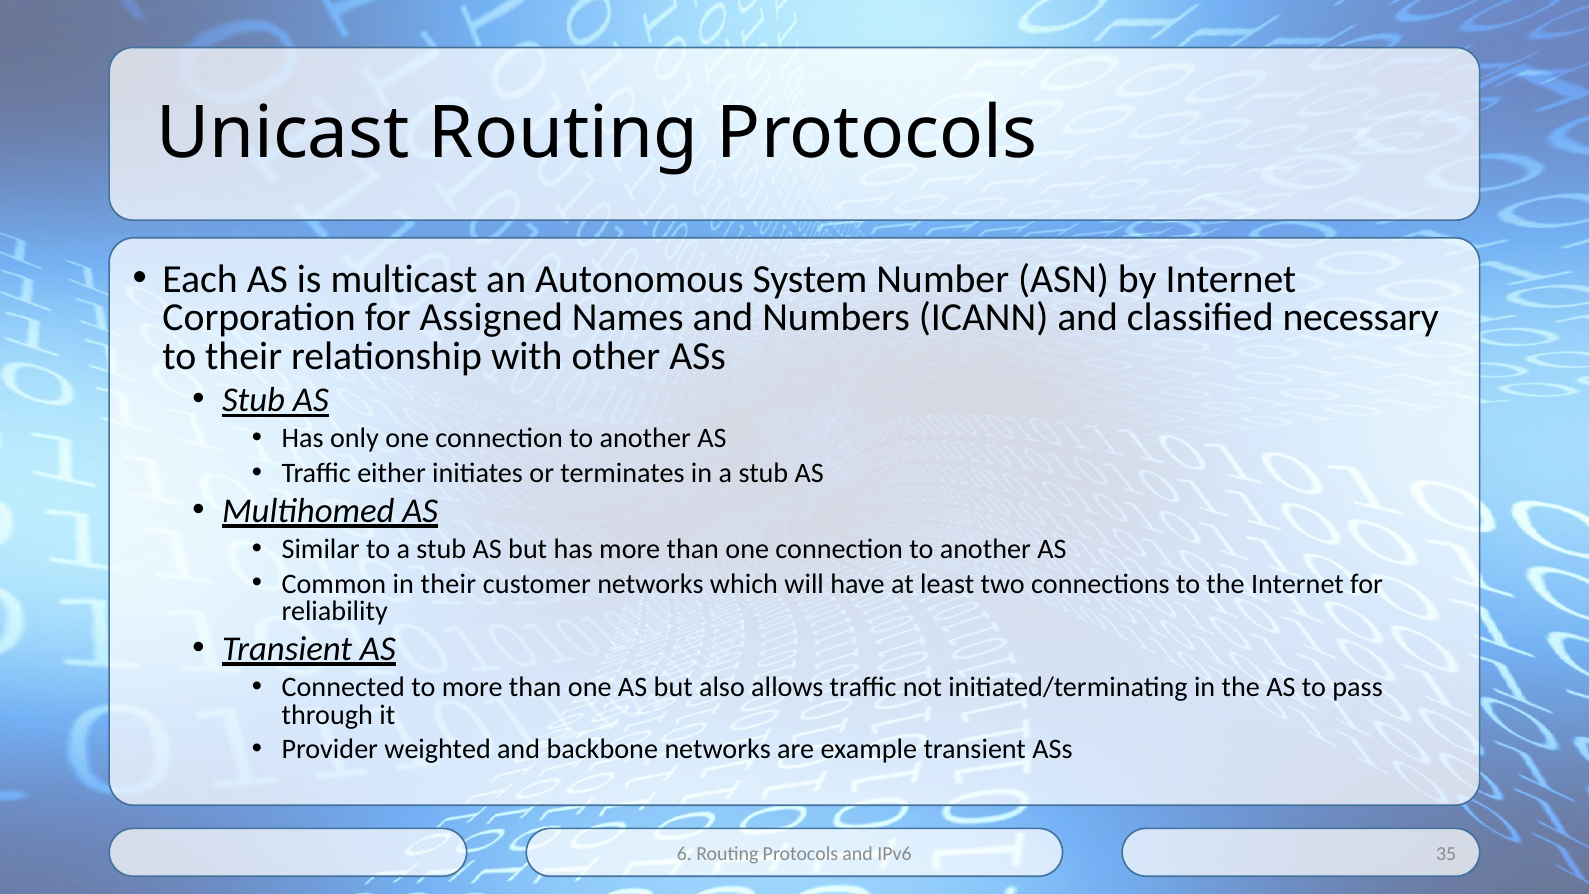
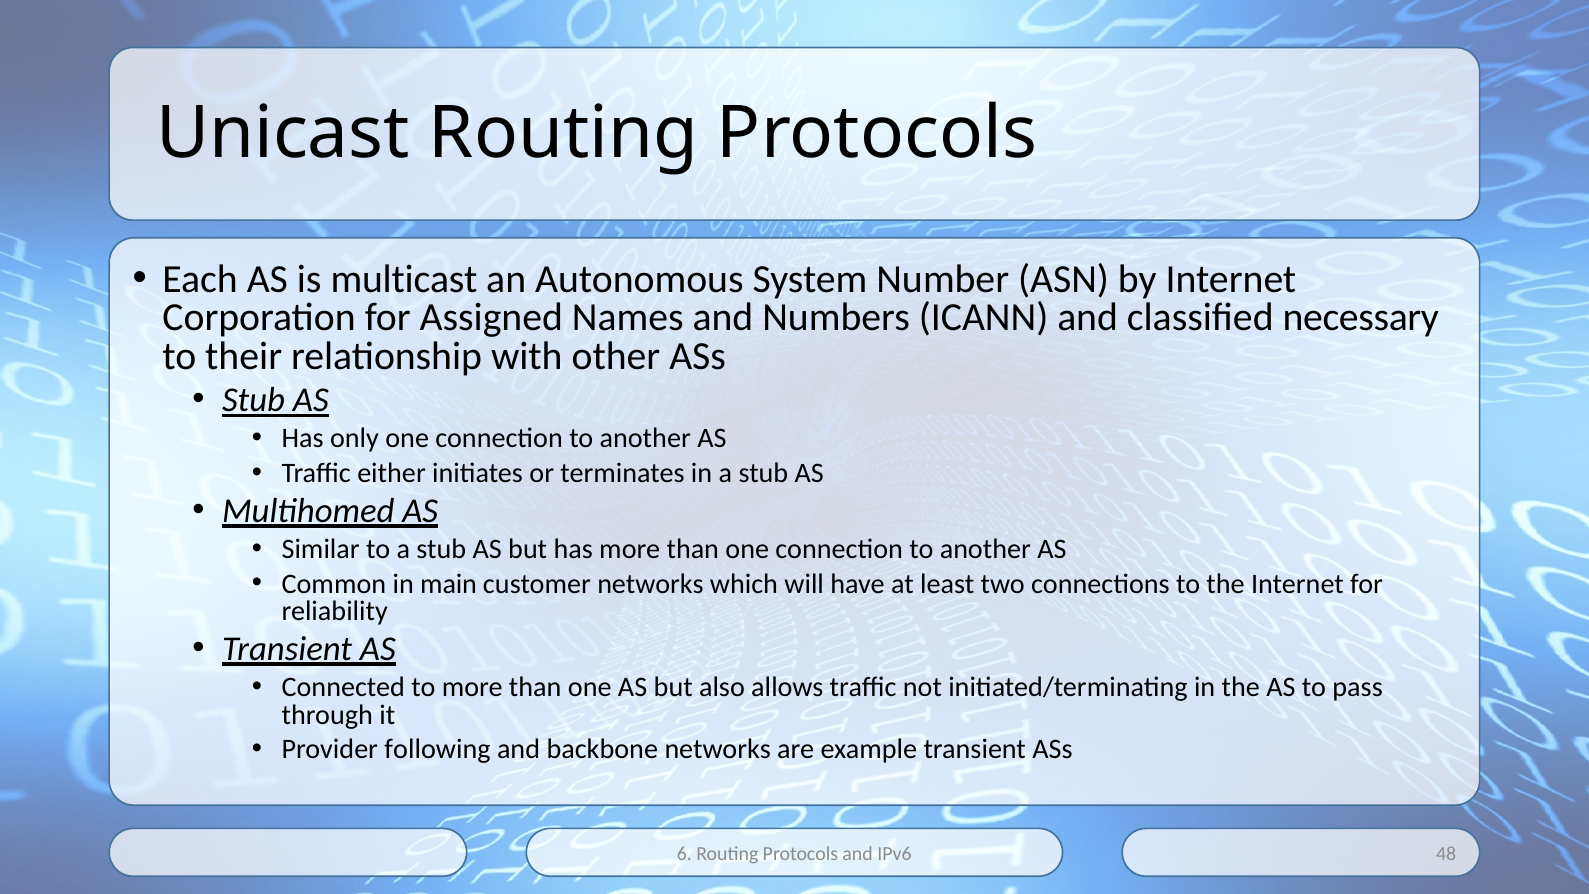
in their: their -> main (449, 584)
weighted: weighted -> following (438, 749)
35: 35 -> 48 (1446, 853)
